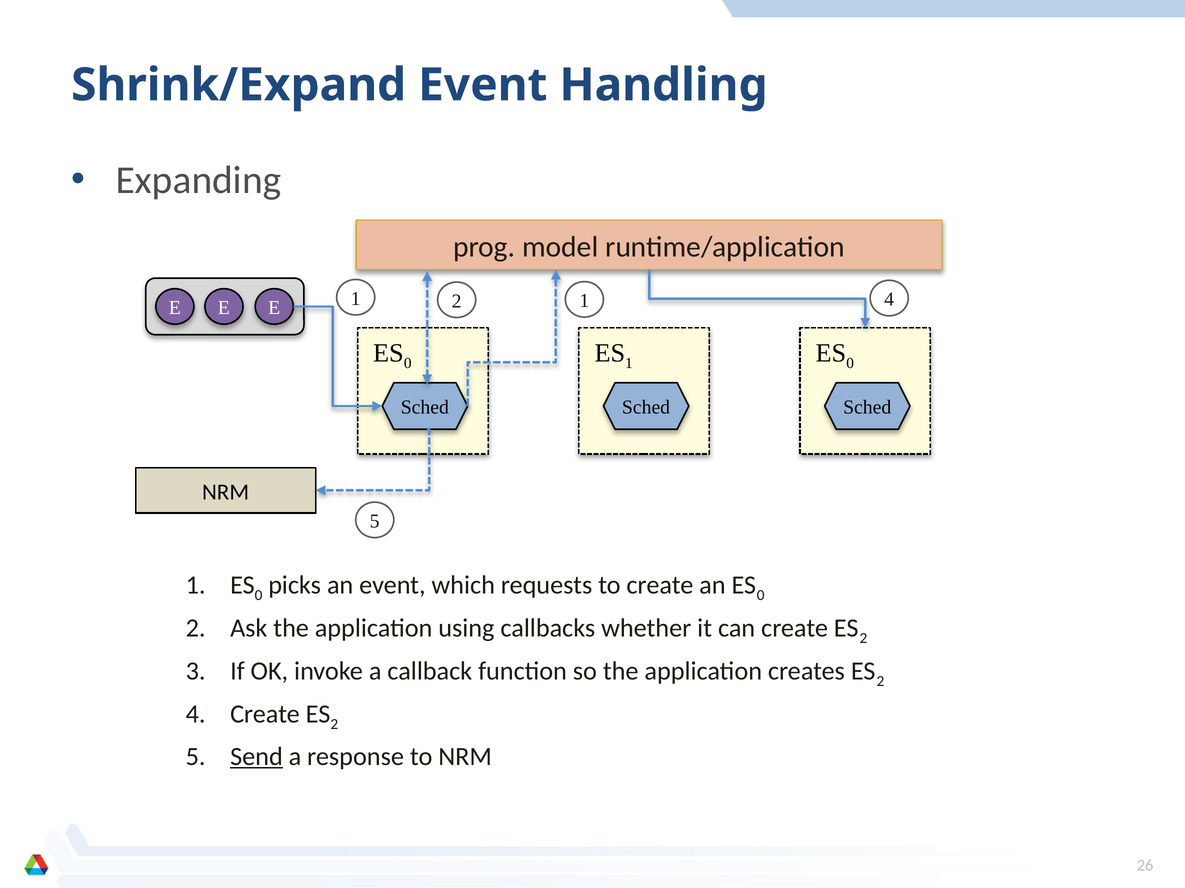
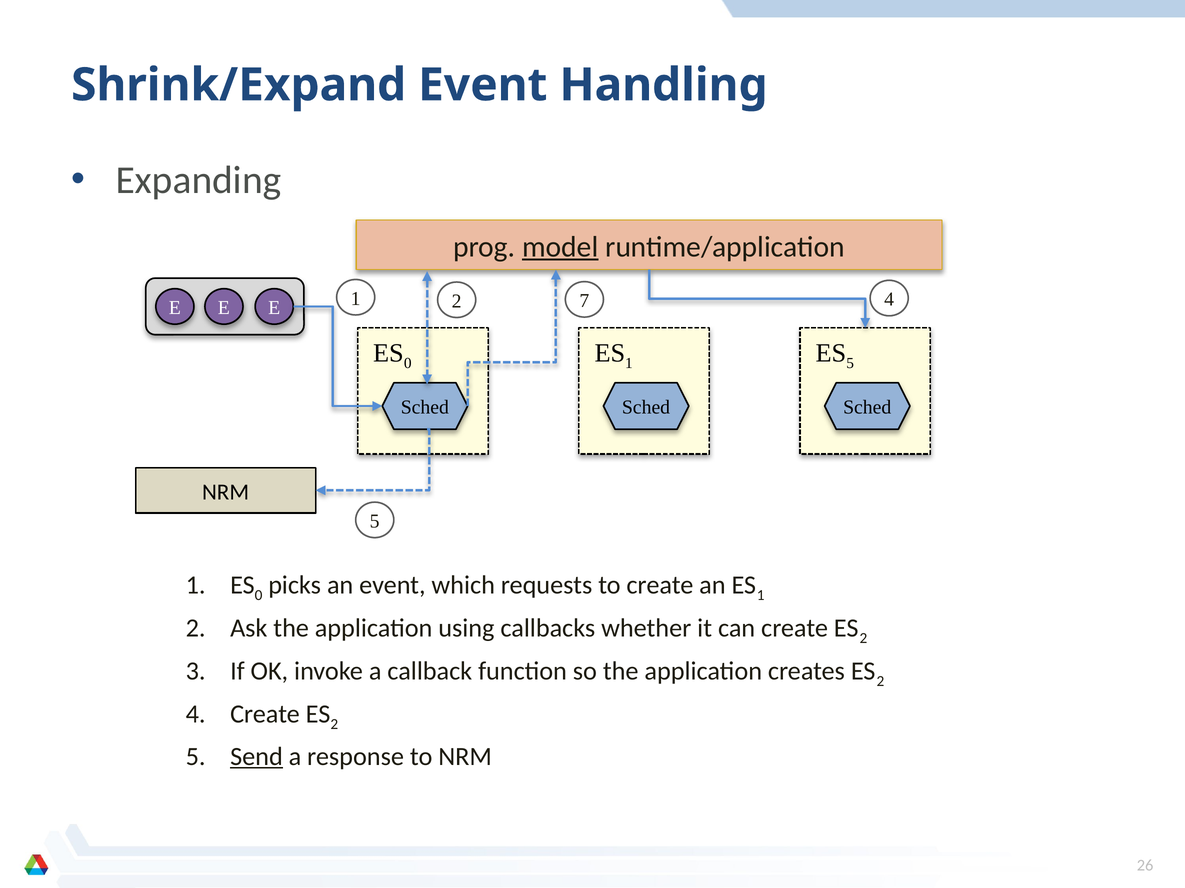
model underline: none -> present (560, 247)
2 1: 1 -> 7 (584, 301)
0: 0 -> 5 (850, 363)
0: 0 -> 1 (761, 596)
